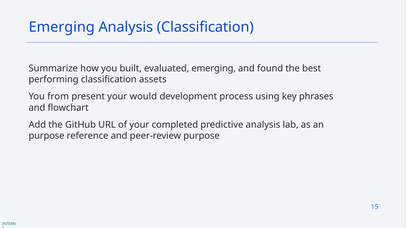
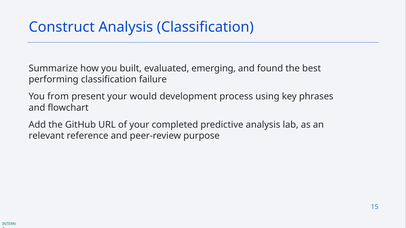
Emerging: Emerging -> Construct (62, 27)
assets: assets -> failure (153, 80)
purpose: purpose -> relevant (46, 136)
